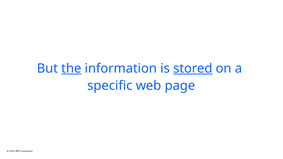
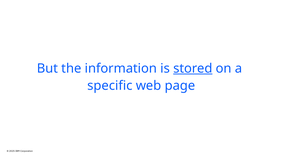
the underline: present -> none (71, 69)
